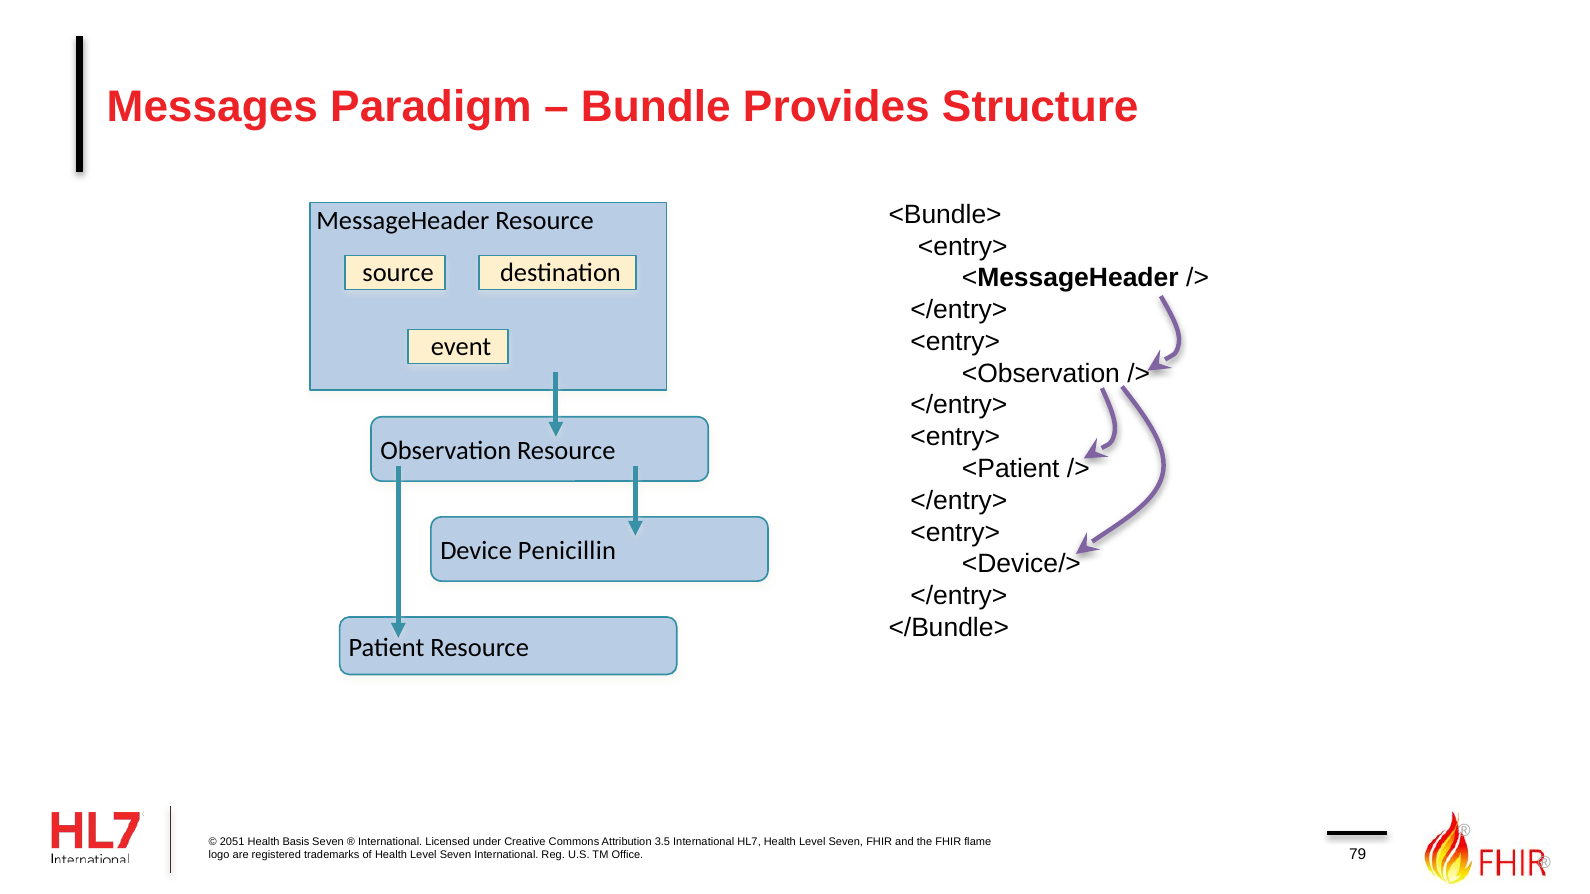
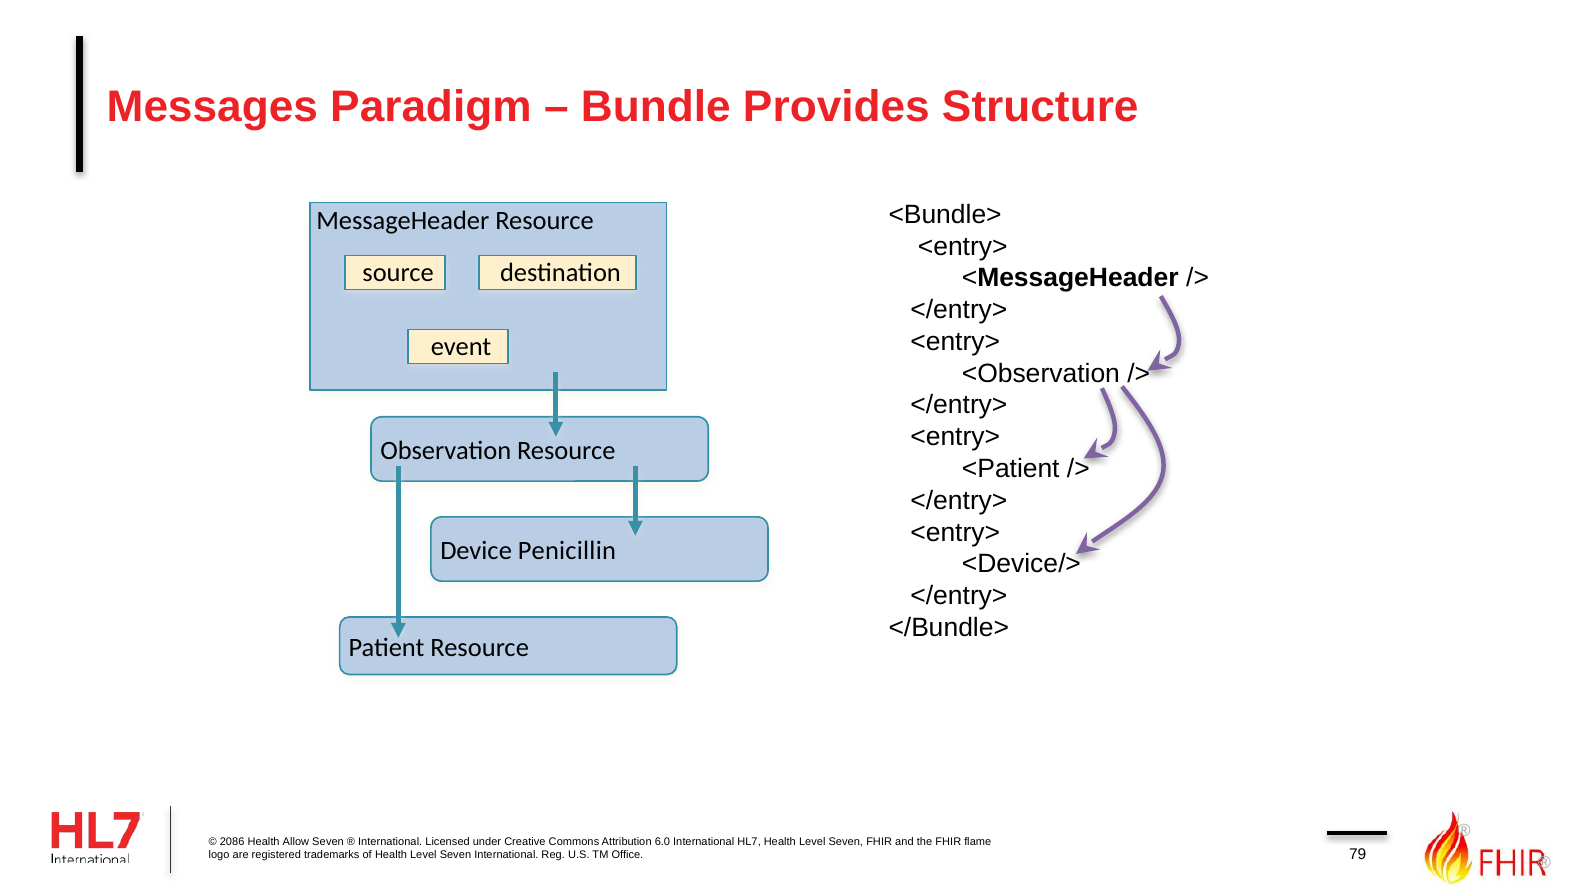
2051: 2051 -> 2086 (232, 842)
Basis: Basis -> Allow (296, 842)
3.5: 3.5 -> 6.0 (662, 842)
